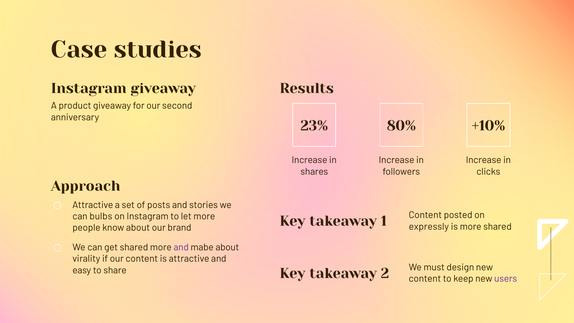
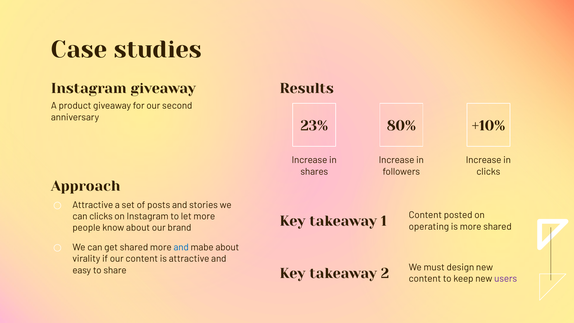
can bulbs: bulbs -> clicks (101, 216)
expressly: expressly -> operating (429, 227)
and colour: purple -> blue (181, 247)
